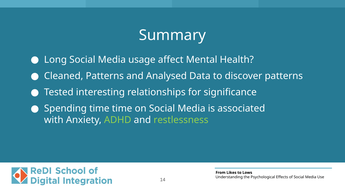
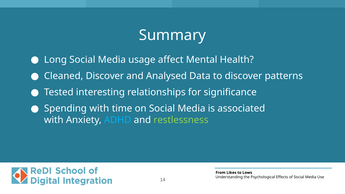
Cleaned Patterns: Patterns -> Discover (105, 76)
Spending time: time -> with (99, 109)
ADHD colour: light green -> light blue (118, 120)
